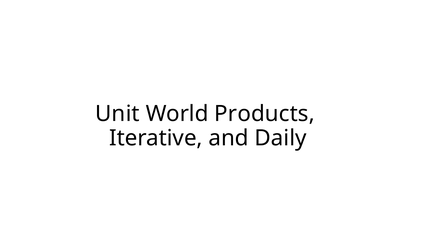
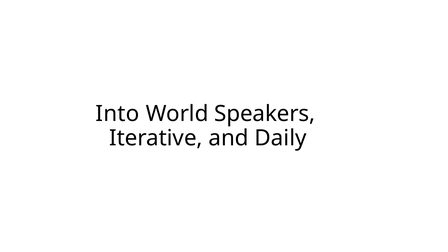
Unit: Unit -> Into (117, 114)
Products: Products -> Speakers (265, 114)
